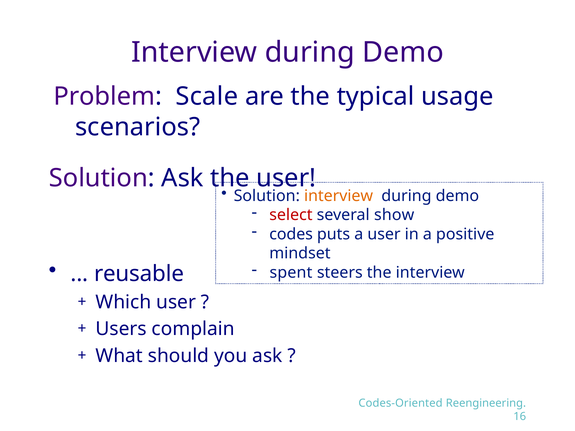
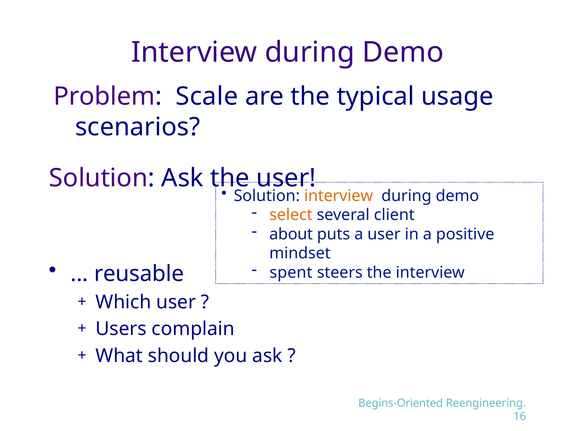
select colour: red -> orange (291, 215)
show: show -> client (394, 215)
codes: codes -> about (291, 234)
Codes-Oriented: Codes-Oriented -> Begins-Oriented (401, 403)
